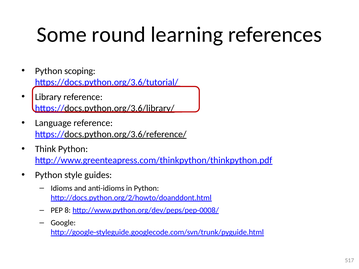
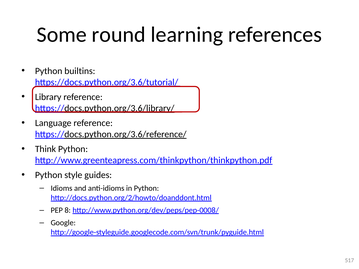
scoping: scoping -> builtins (80, 71)
